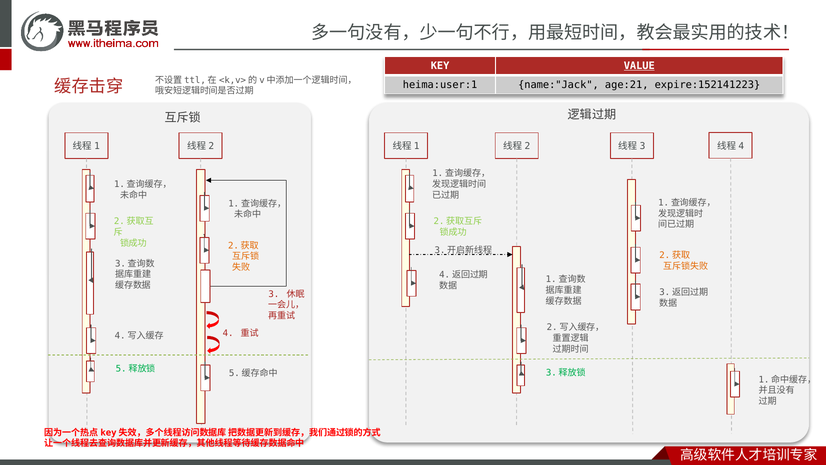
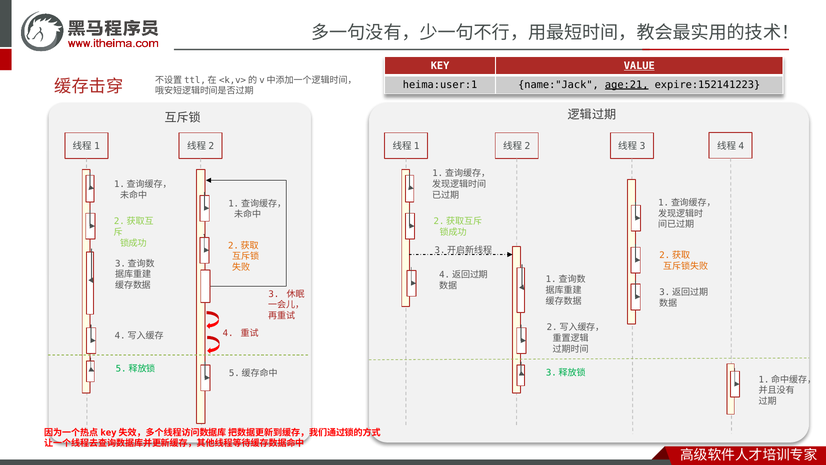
age:21 underline: none -> present (627, 85)
